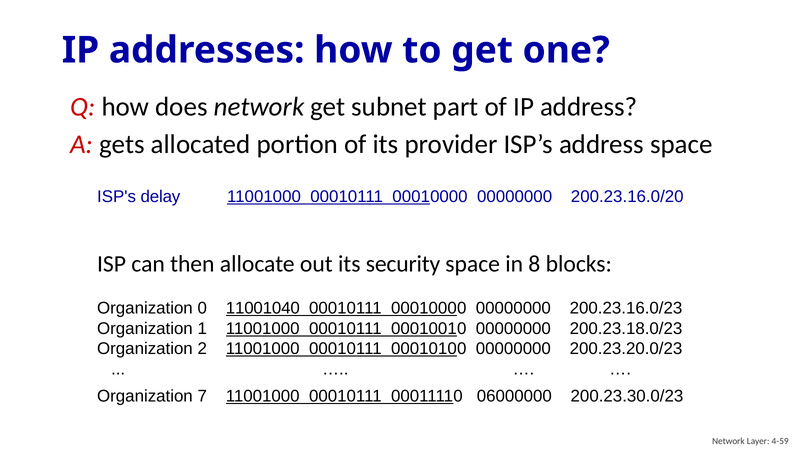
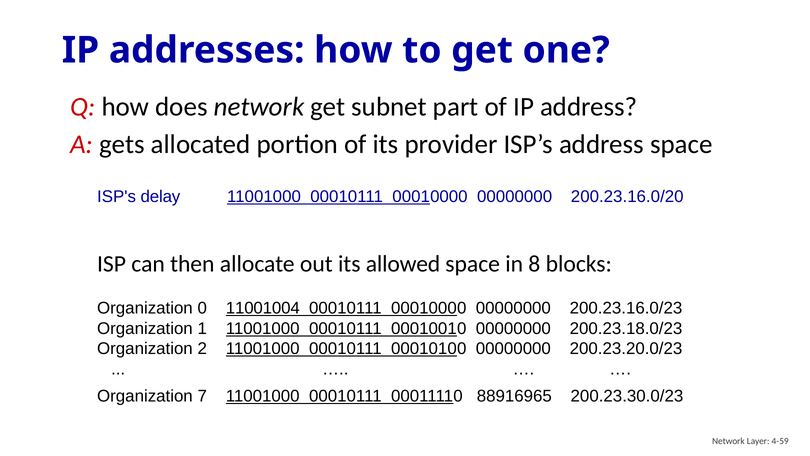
security: security -> allowed (403, 264)
11001040: 11001040 -> 11001004 (263, 308)
06000000: 06000000 -> 88916965 (514, 396)
